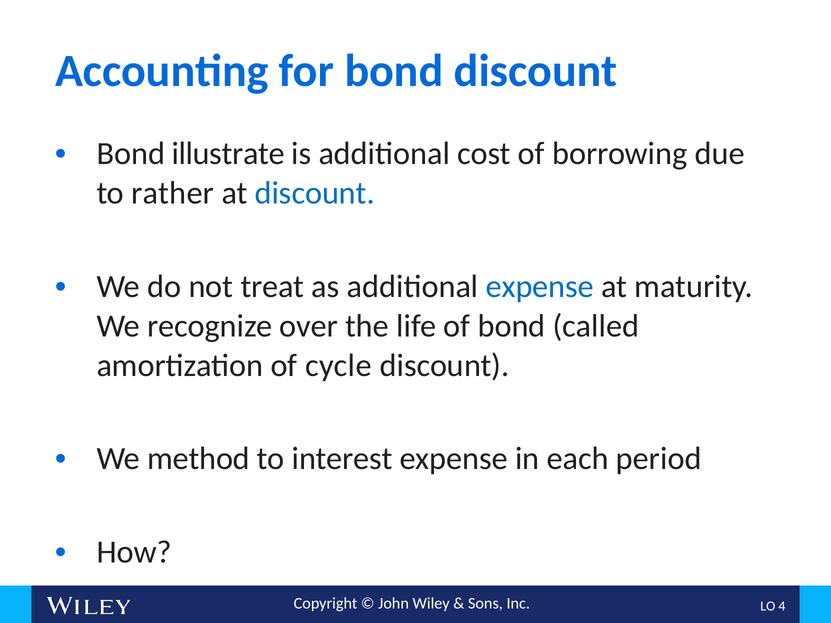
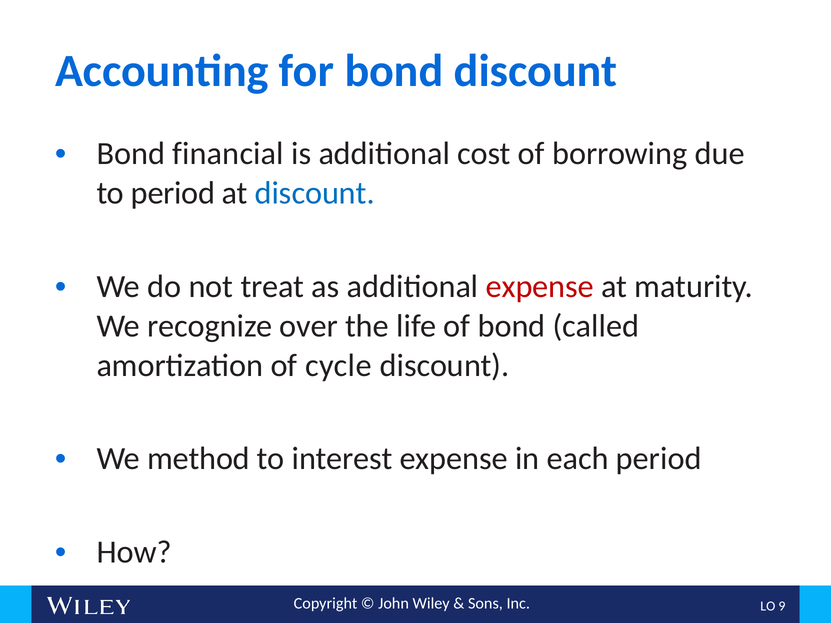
illustrate: illustrate -> financial (228, 154)
to rather: rather -> period (173, 193)
expense colour: blue -> red (540, 287)
4: 4 -> 9 (782, 607)
